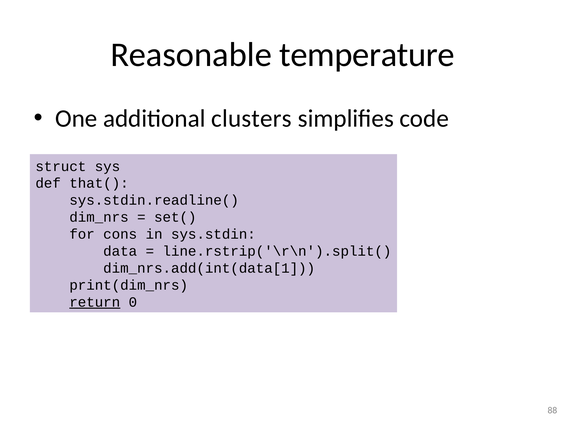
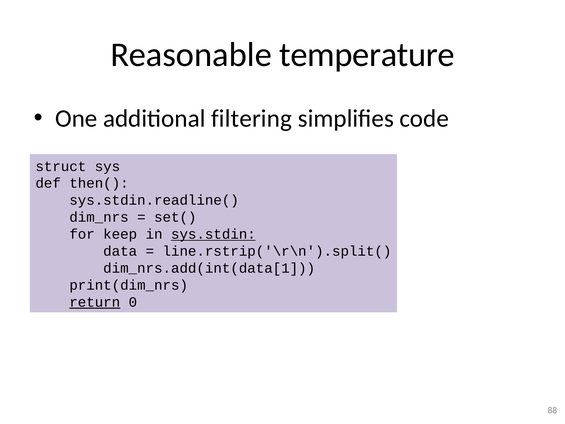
clusters: clusters -> filtering (252, 119)
that(: that( -> then( (99, 183)
cons: cons -> keep (120, 234)
sys.stdin underline: none -> present (213, 234)
